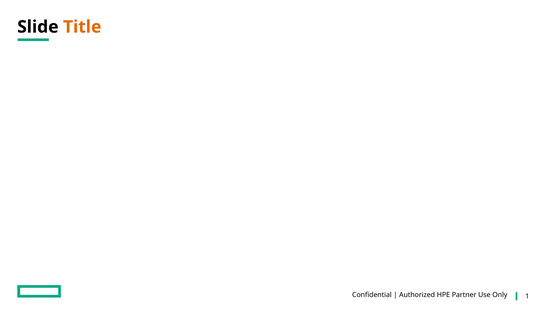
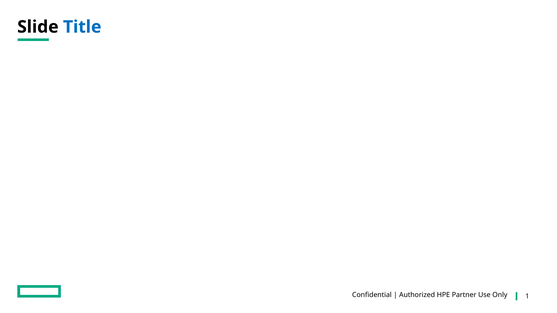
Title colour: orange -> blue (82, 27)
